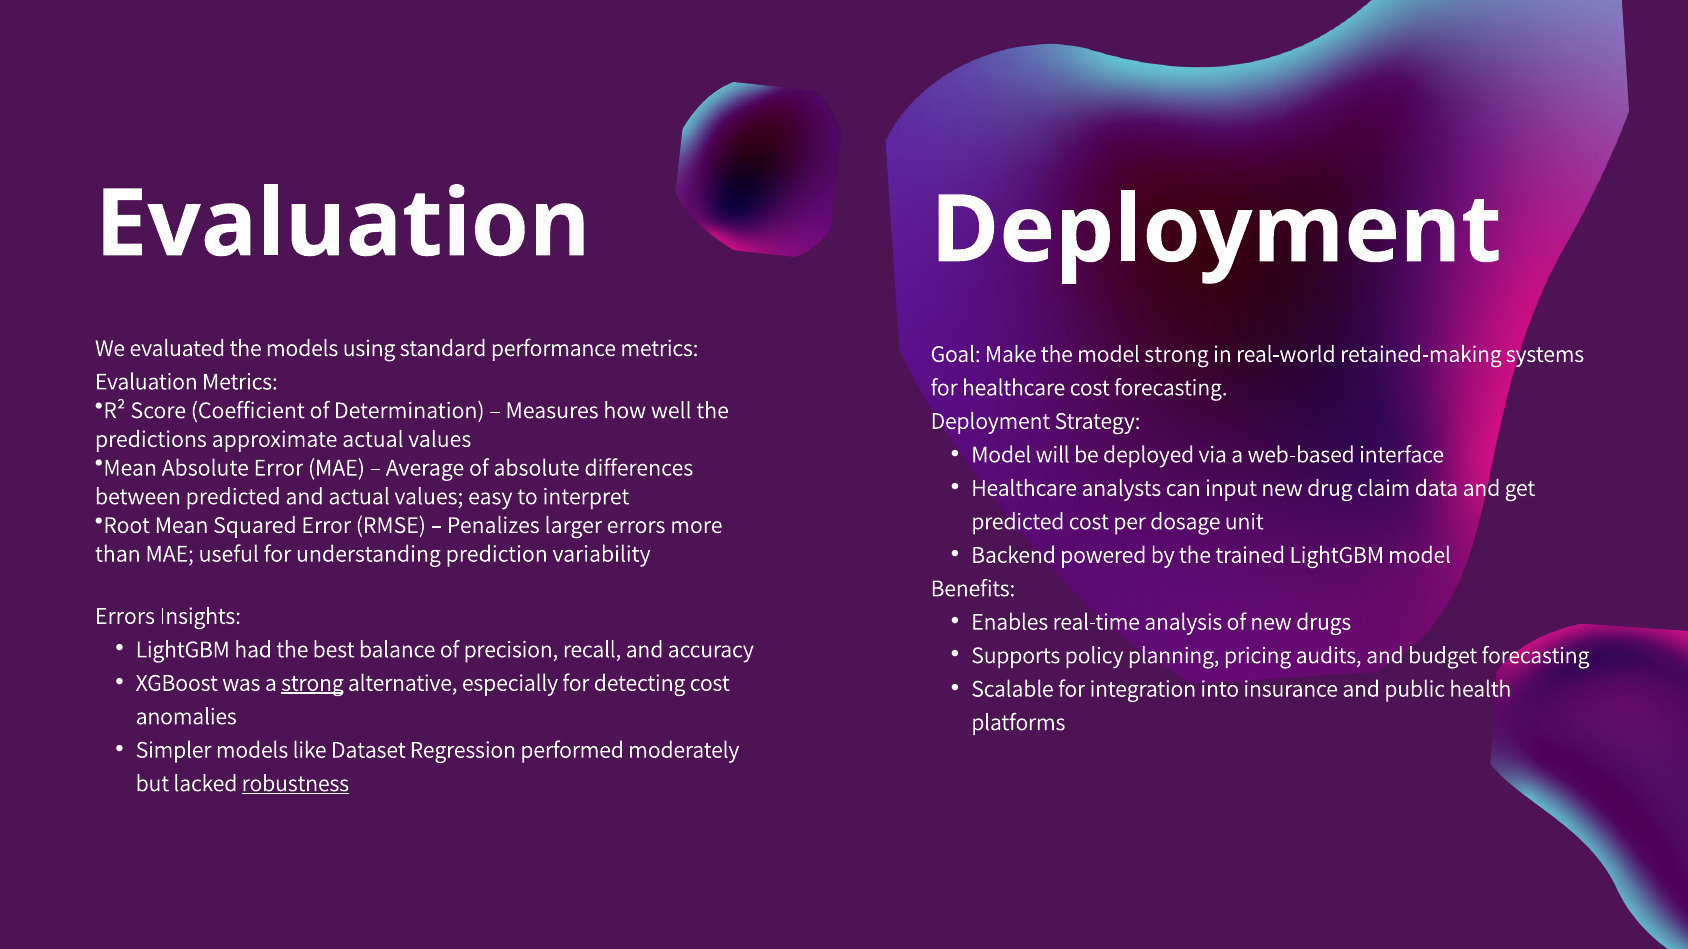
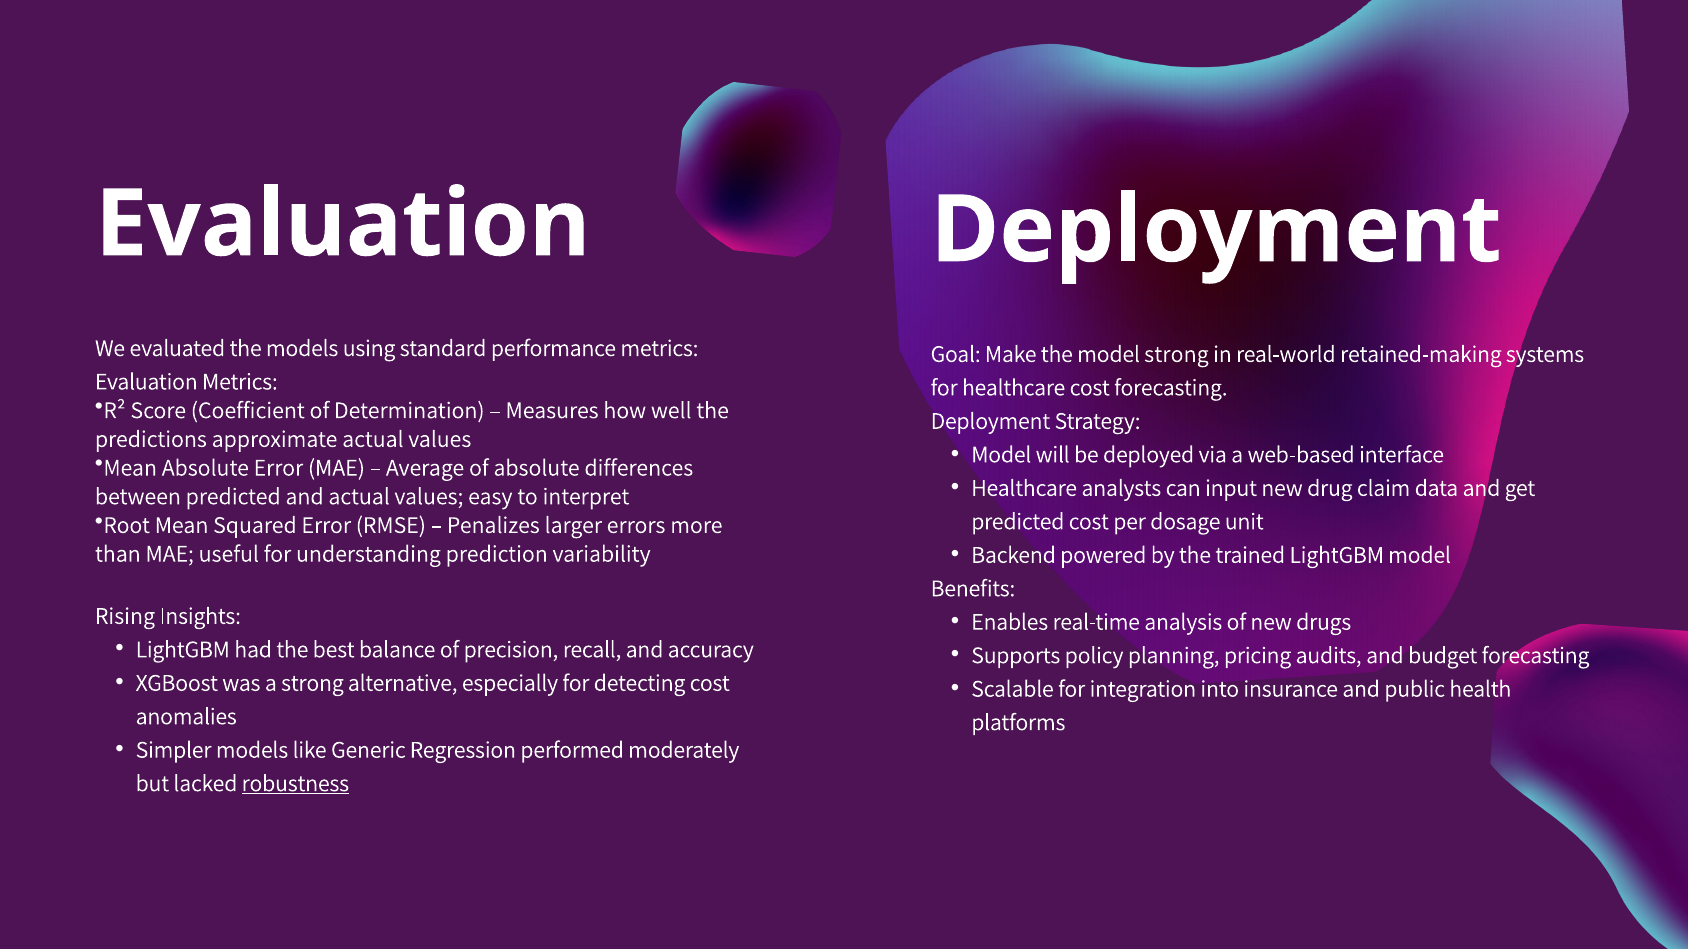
Errors: Errors -> Rising (125, 616)
strong underline: present -> none (312, 683)
Dataset: Dataset -> Generic (368, 750)
